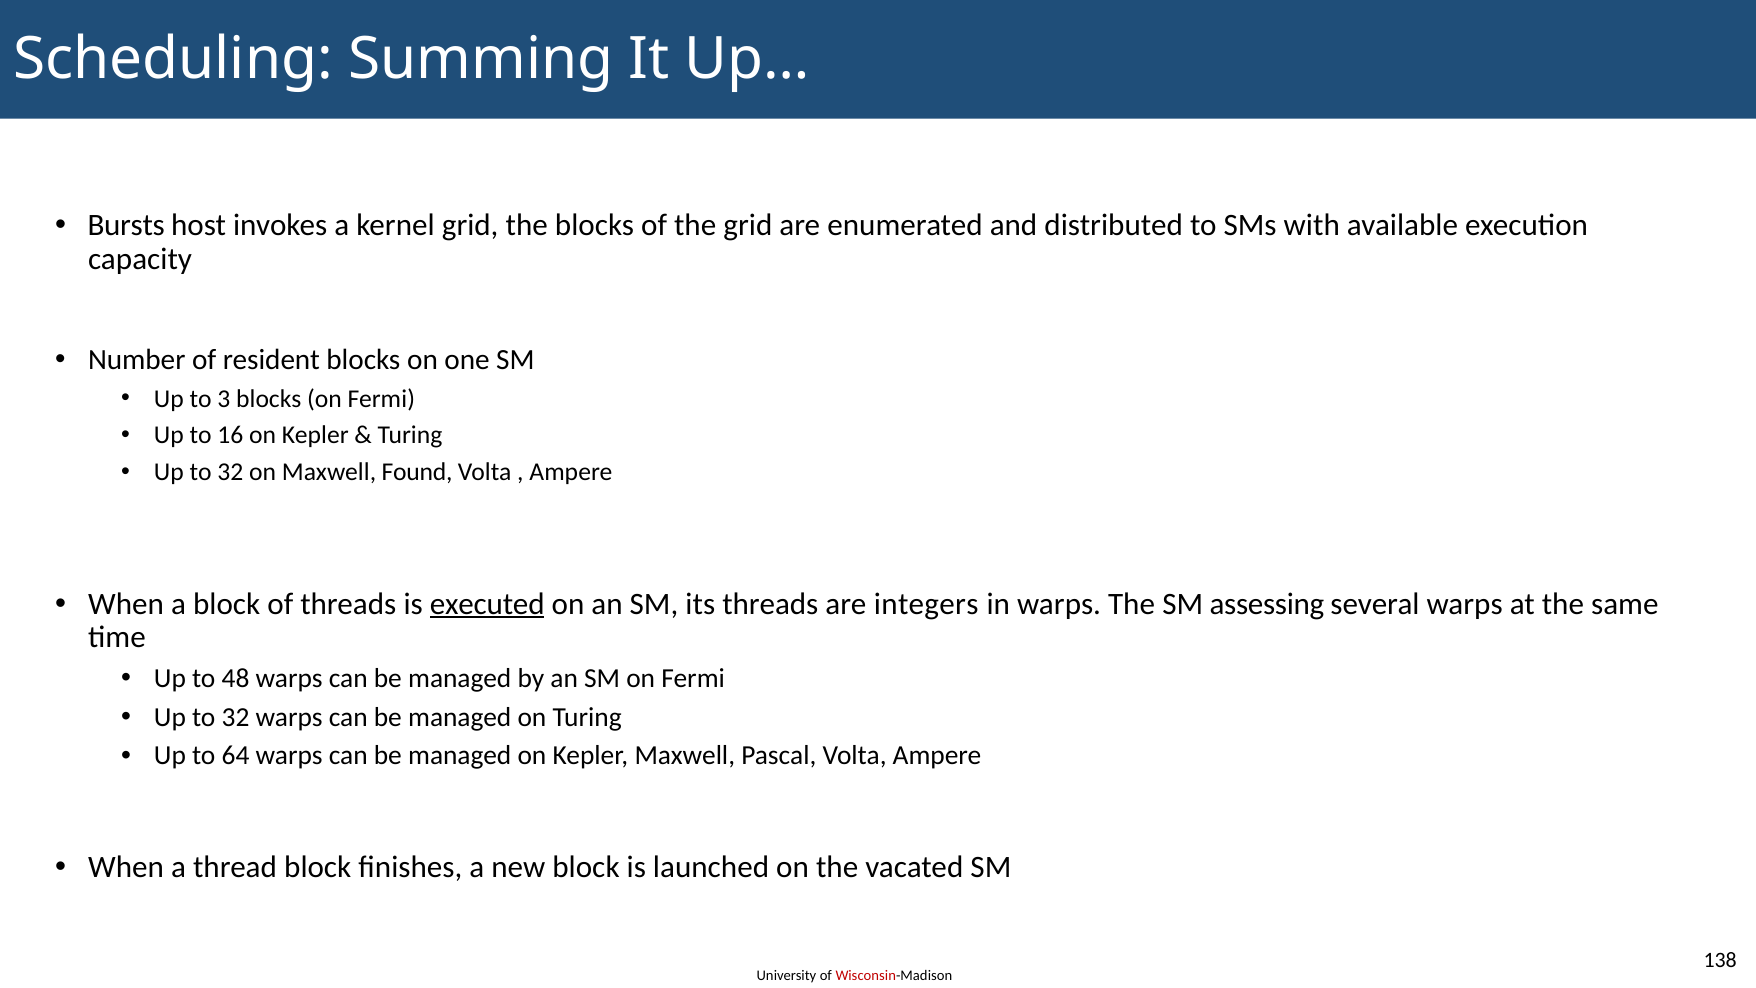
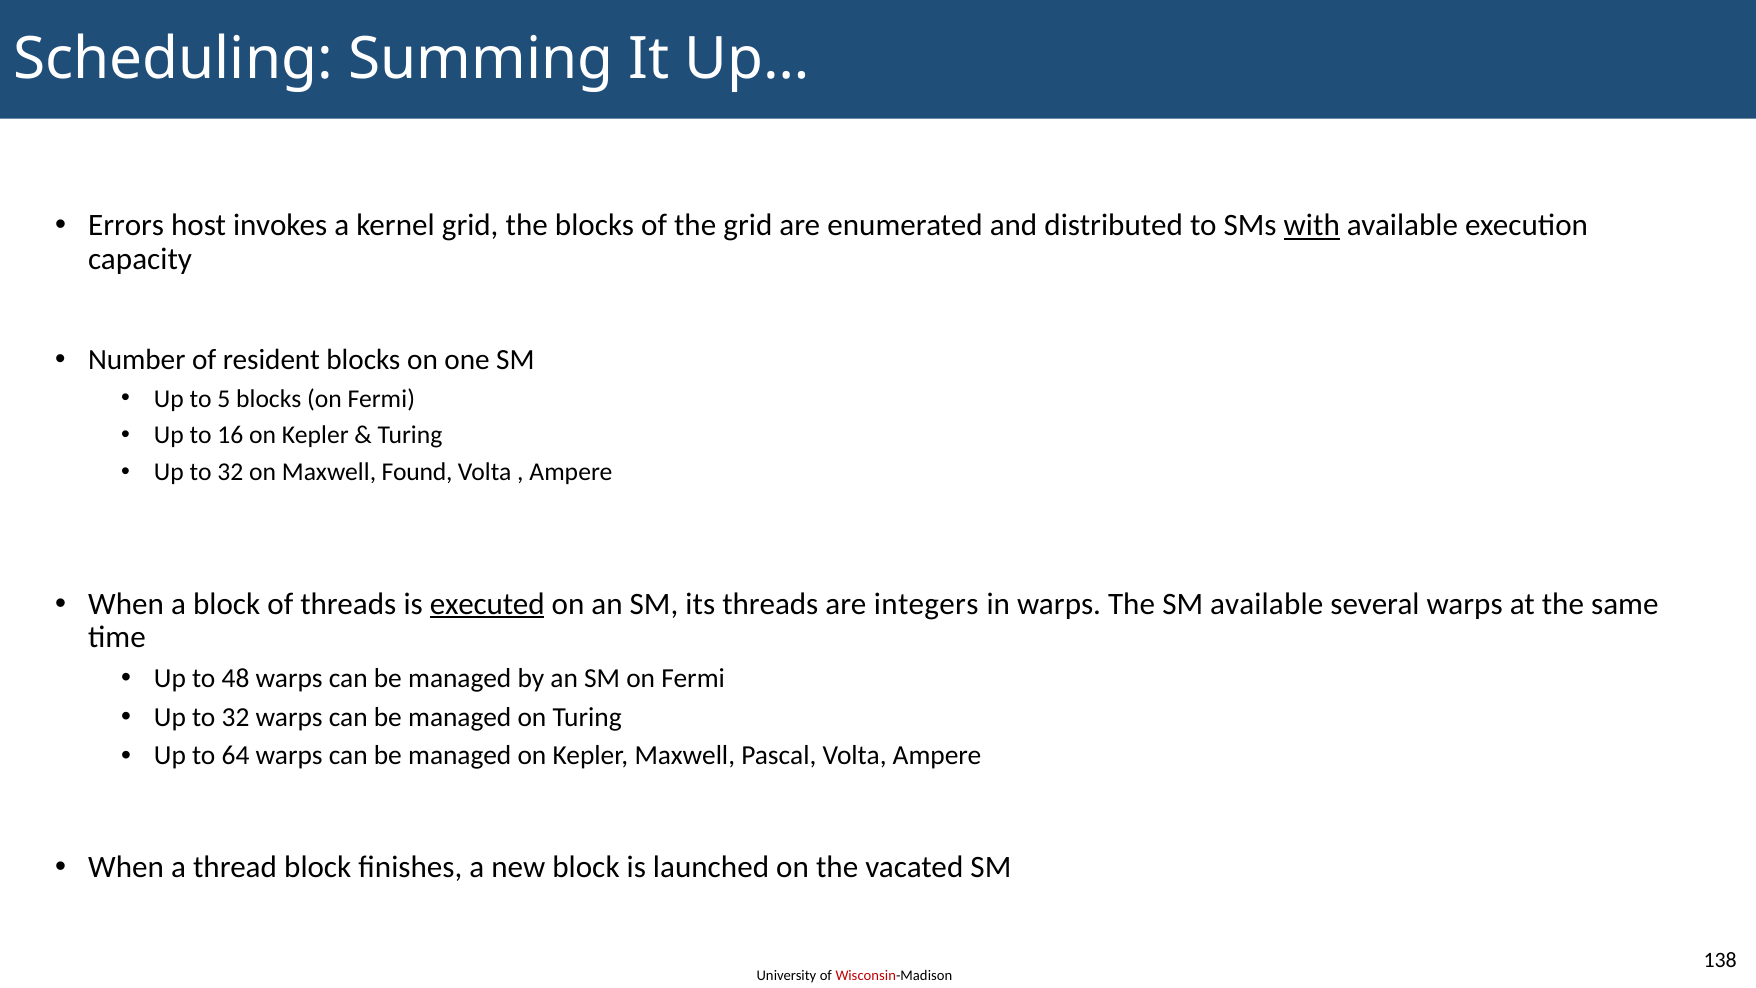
Bursts: Bursts -> Errors (126, 225)
with underline: none -> present (1312, 225)
3: 3 -> 5 (224, 398)
SM assessing: assessing -> available (1267, 604)
